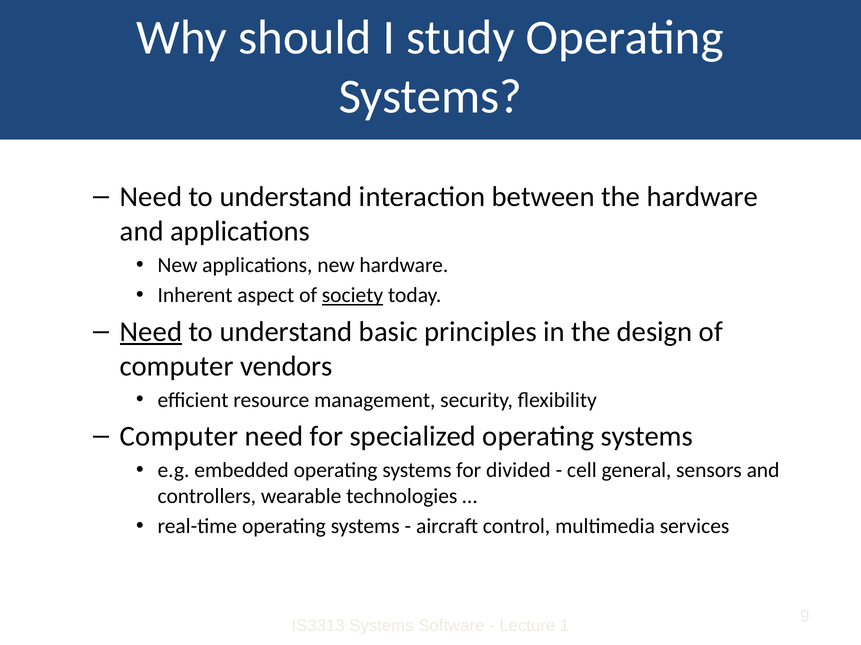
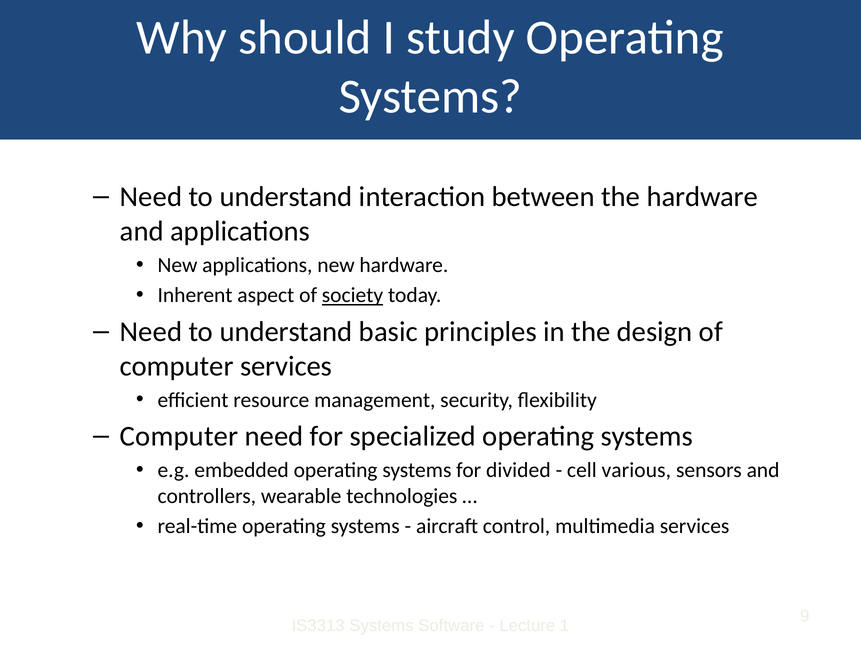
Need underline: present -> none (151, 332)
computer vendors: vendors -> services (286, 367)
general: general -> various (636, 471)
